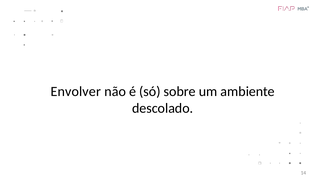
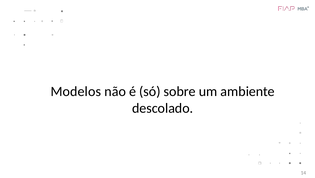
Envolver: Envolver -> Modelos (76, 91)
